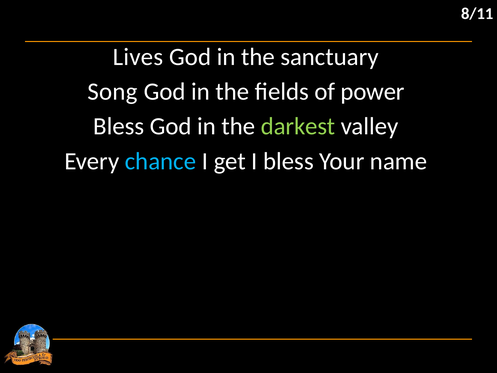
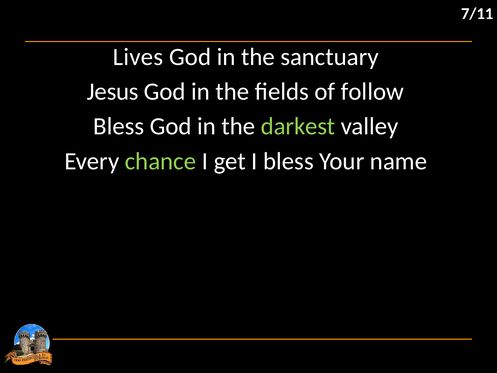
8/11: 8/11 -> 7/11 (477, 14)
Song: Song -> Jesus (113, 92)
power: power -> follow (372, 92)
chance colour: light blue -> light green (160, 161)
